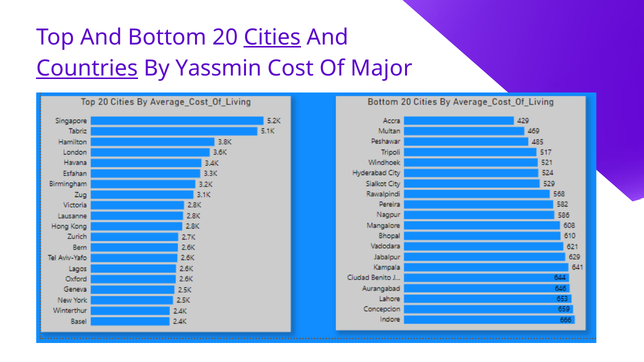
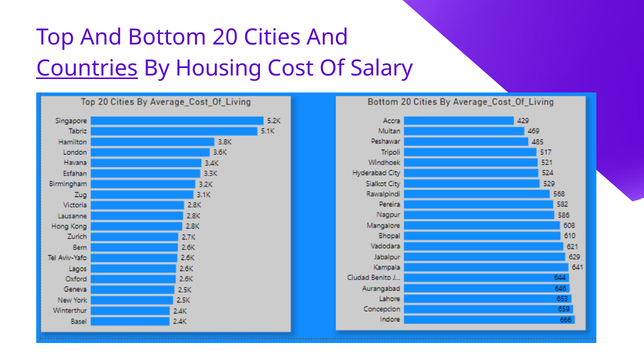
Cities underline: present -> none (272, 37)
Yassmin: Yassmin -> Housing (219, 69)
Major: Major -> Salary (382, 69)
